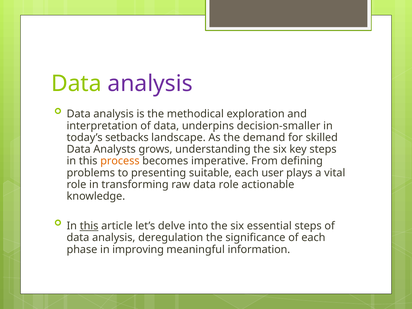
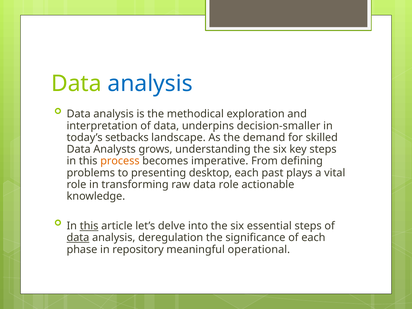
analysis colour: purple -> blue (150, 84)
suitable: suitable -> desktop (210, 173)
user: user -> past (272, 173)
data underline: none -> present (78, 238)
improving: improving -> repository (138, 249)
information: information -> operational (259, 249)
